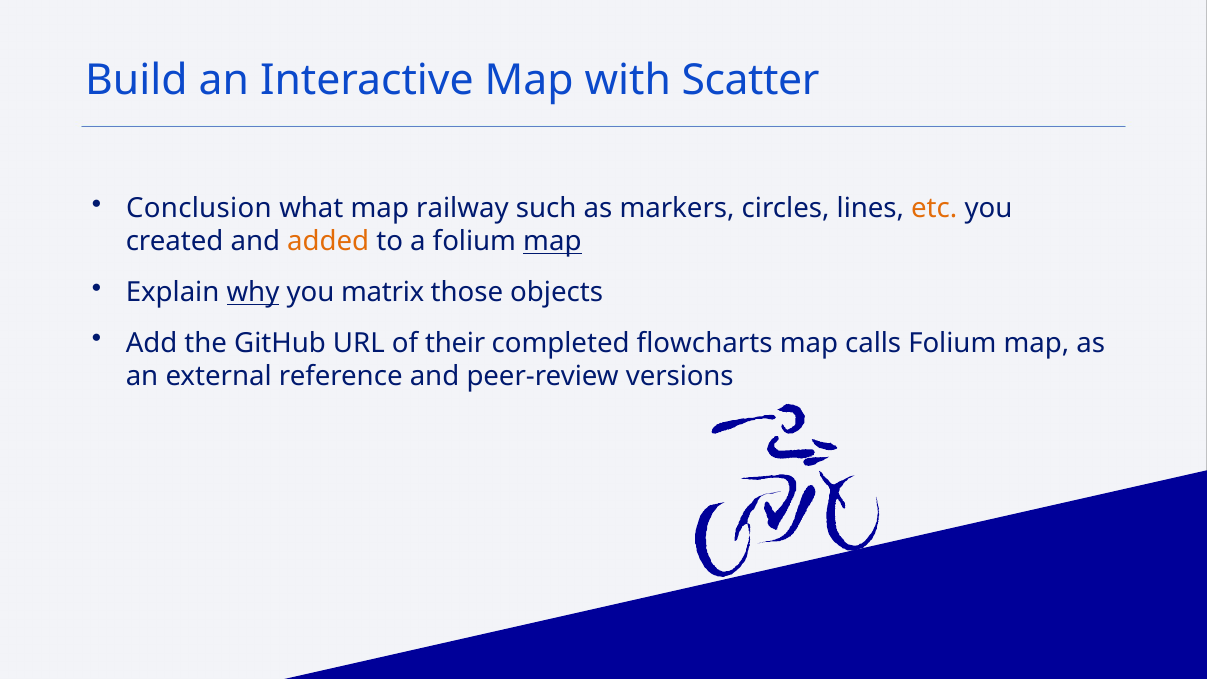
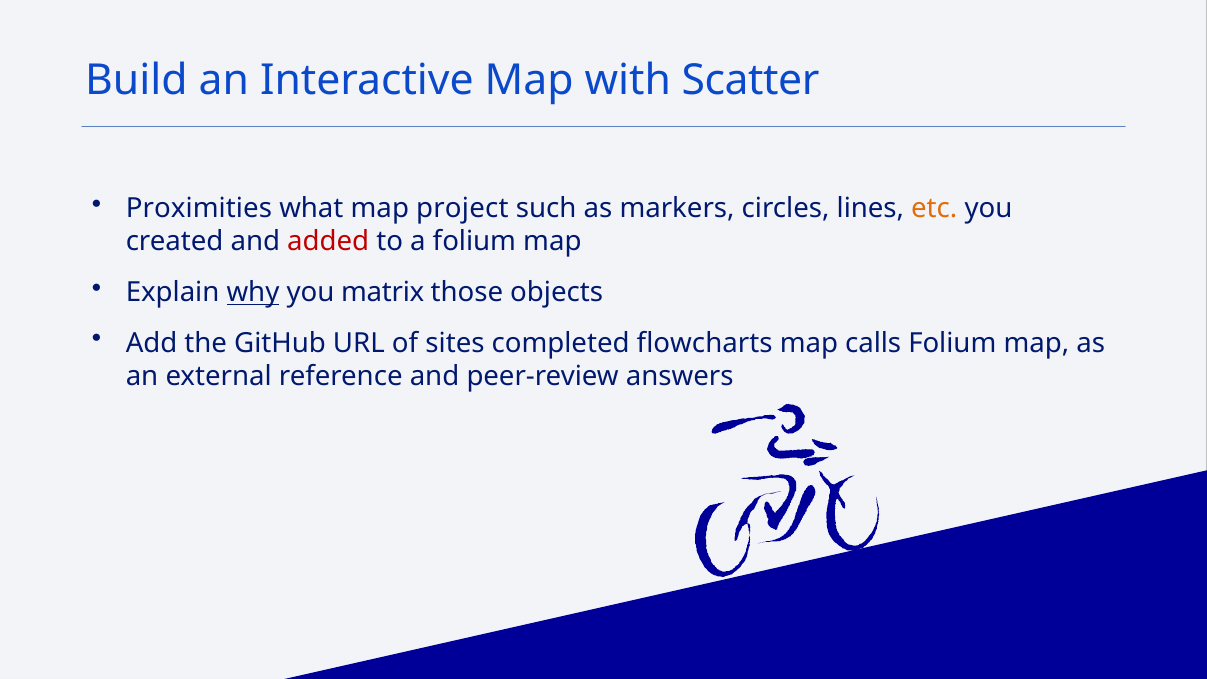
Conclusion: Conclusion -> Proximities (199, 209)
railway: railway -> project (462, 209)
added colour: orange -> red (328, 242)
map underline: present -> none (552, 242)
their: their -> sites (455, 343)
versions: versions -> answers (680, 376)
